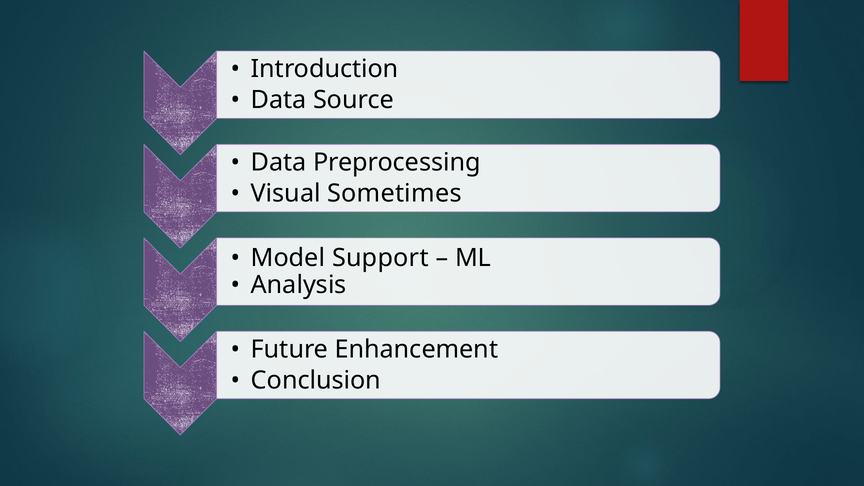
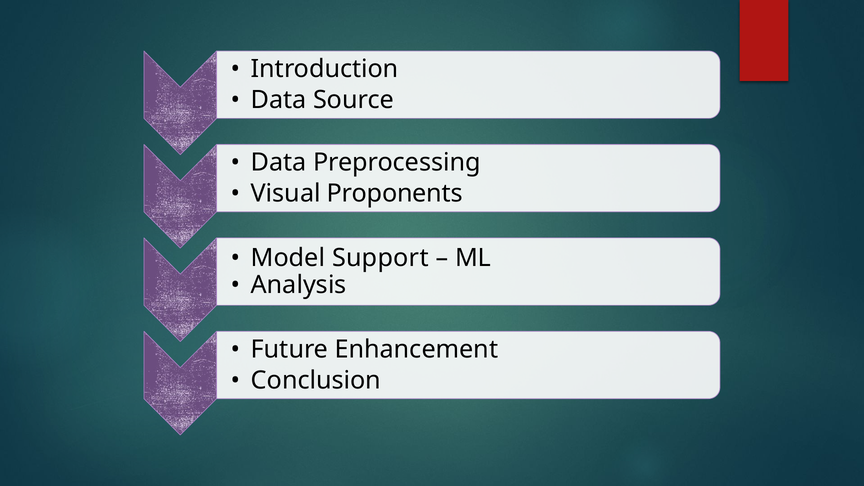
Sometimes: Sometimes -> Proponents (395, 193)
